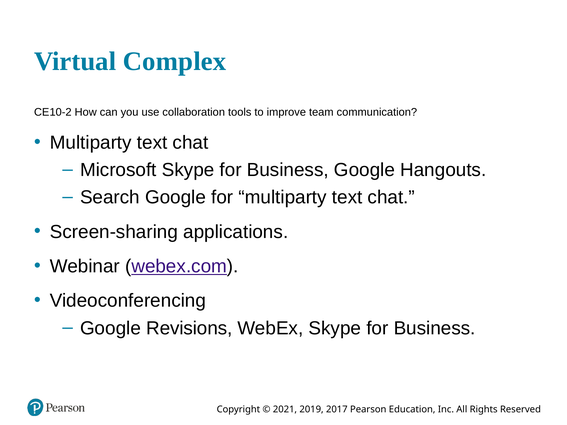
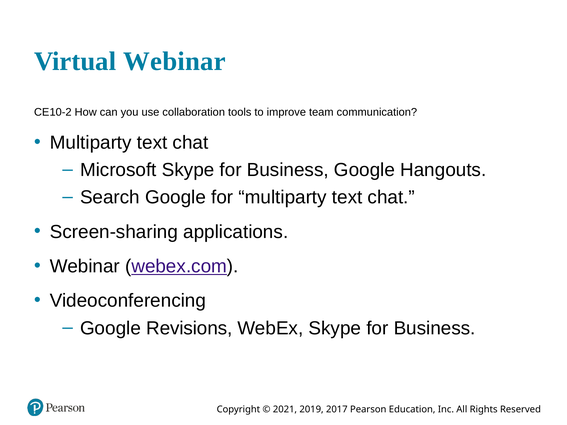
Virtual Complex: Complex -> Webinar (175, 62)
